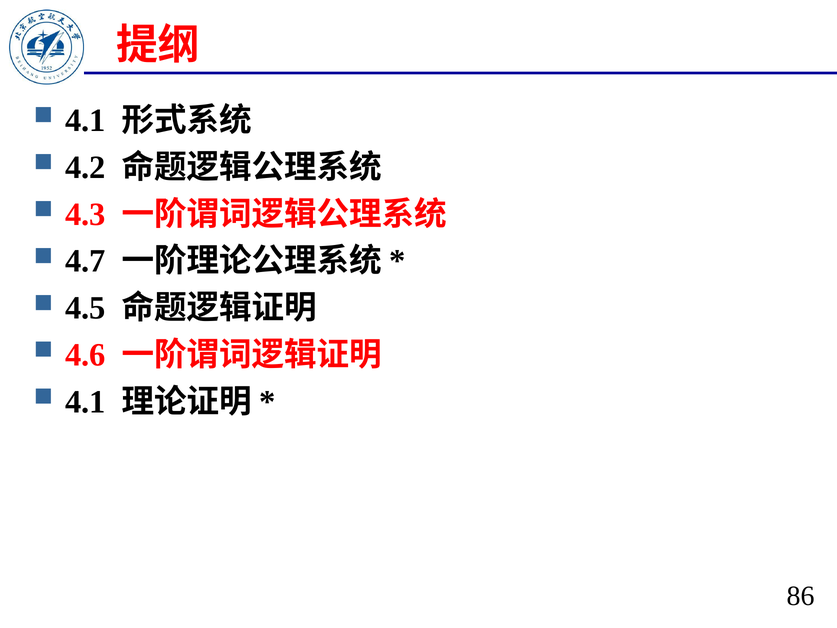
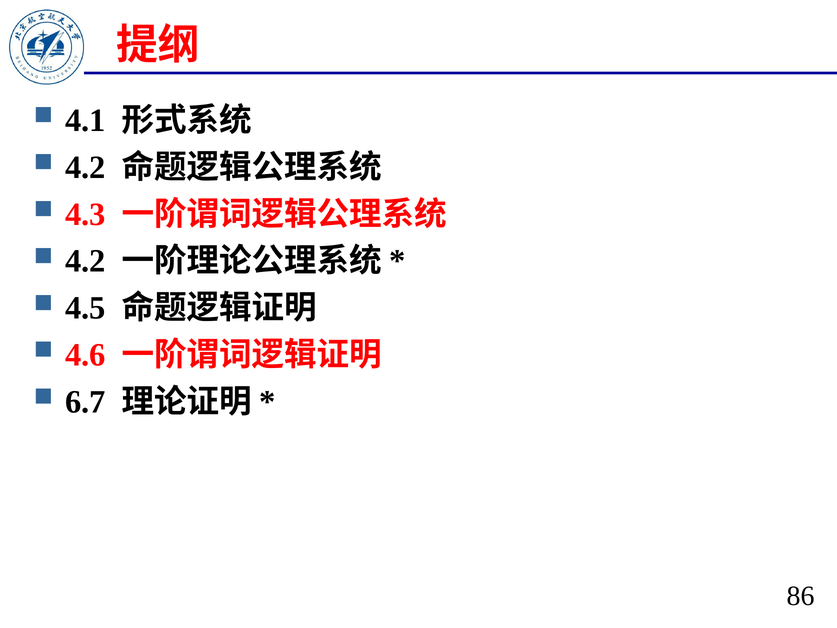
4.7: 4.7 -> 4.2 (85, 261)
4.1: 4.1 -> 6.7 (85, 402)
